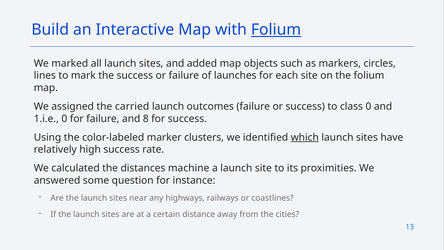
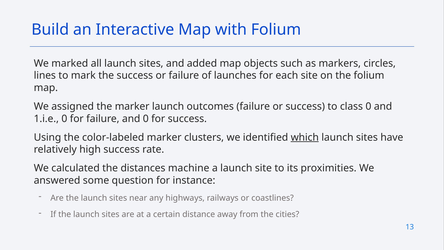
Folium underline: present -> none (276, 30)
the carried: carried -> marker (132, 106)
and 8: 8 -> 0 (146, 119)
